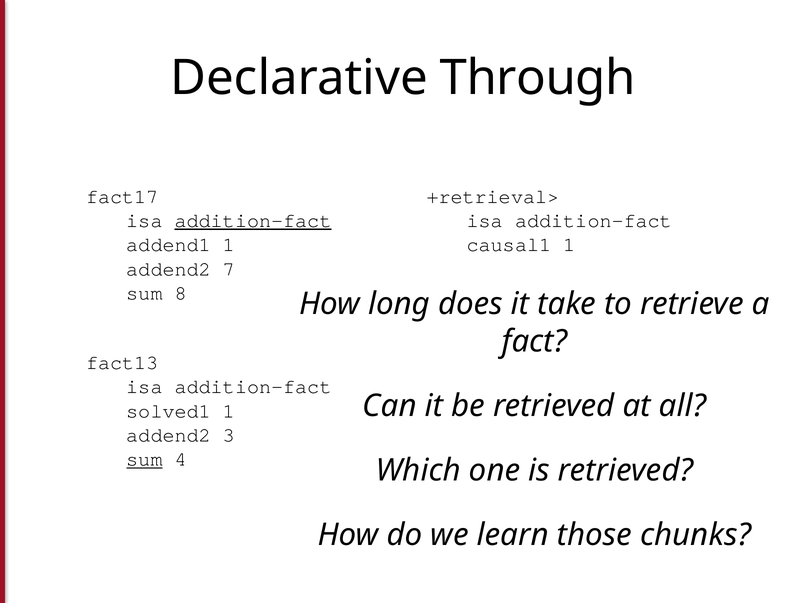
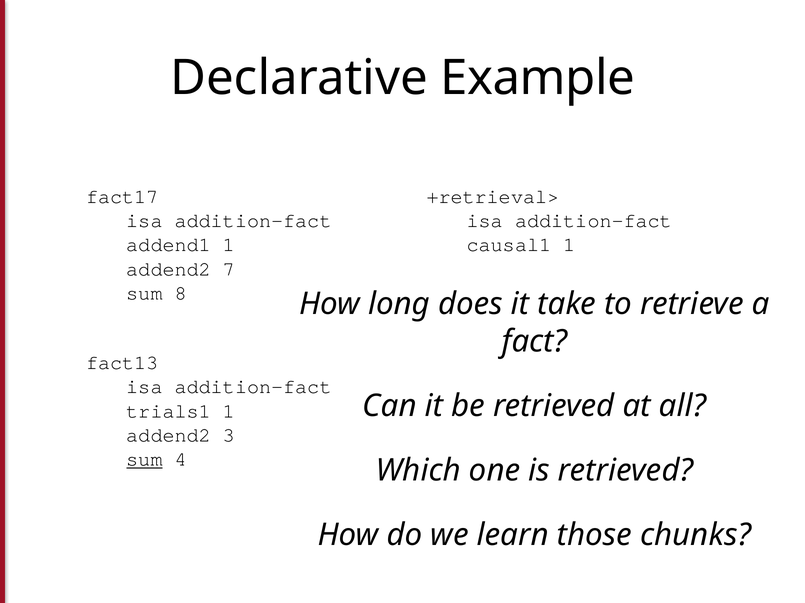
Through: Through -> Example (538, 78)
addition-fact underline: present -> none (253, 221)
solved1: solved1 -> trials1 (169, 411)
